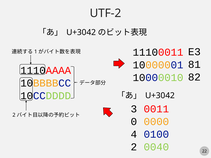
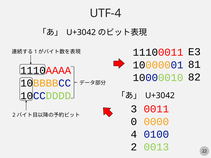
UTF-2: UTF-2 -> UTF-4 (105, 13)
0040: 0040 -> 0013 (156, 147)
